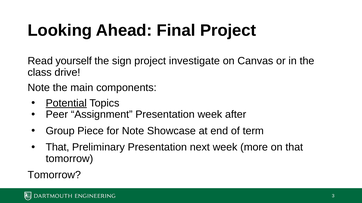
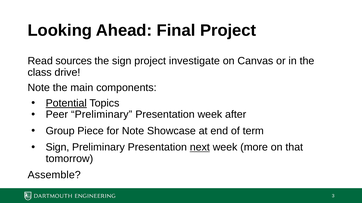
yourself: yourself -> sources (74, 61)
Peer Assignment: Assignment -> Preliminary (102, 115)
That: That -> Sign (57, 148)
next underline: none -> present (200, 148)
Tomorrow: Tomorrow -> Assemble (54, 176)
